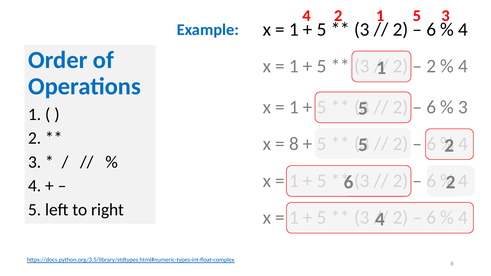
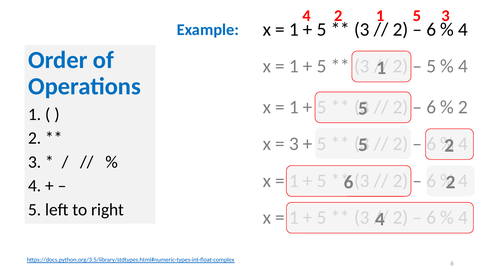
2: 2 -> 5 (431, 66)
3: 3 -> 2 (463, 107)
8: 8 -> 3 (294, 144)
